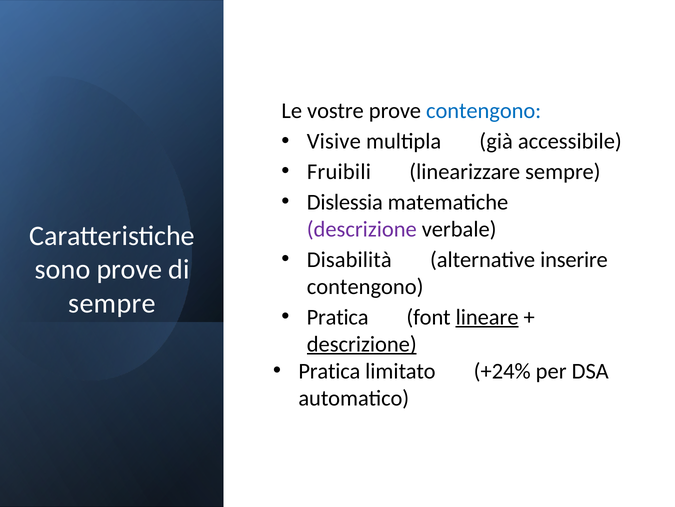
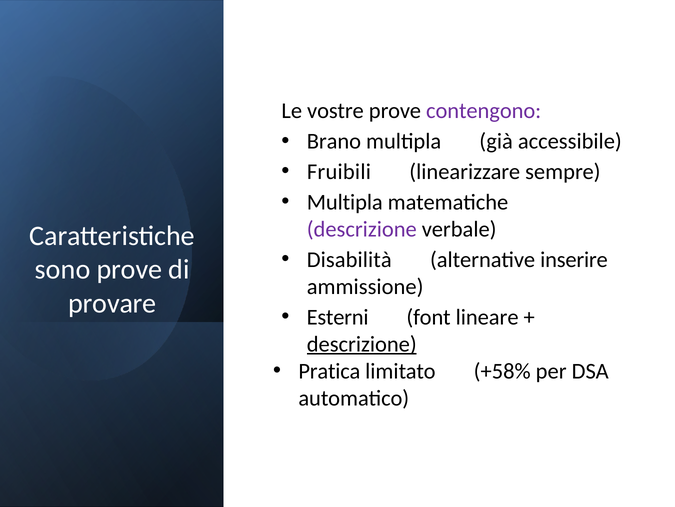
contengono colour: blue -> purple (484, 111)
Visive: Visive -> Brano (334, 141)
Dislessia: Dislessia -> Multipla (345, 202)
contengono: contengono -> ammissione (365, 286)
sempre: sempre -> provare (112, 303)
Pratica: Pratica -> Esterni (338, 317)
lineare underline: present -> none (487, 317)
+24%: +24% -> +58% (502, 371)
